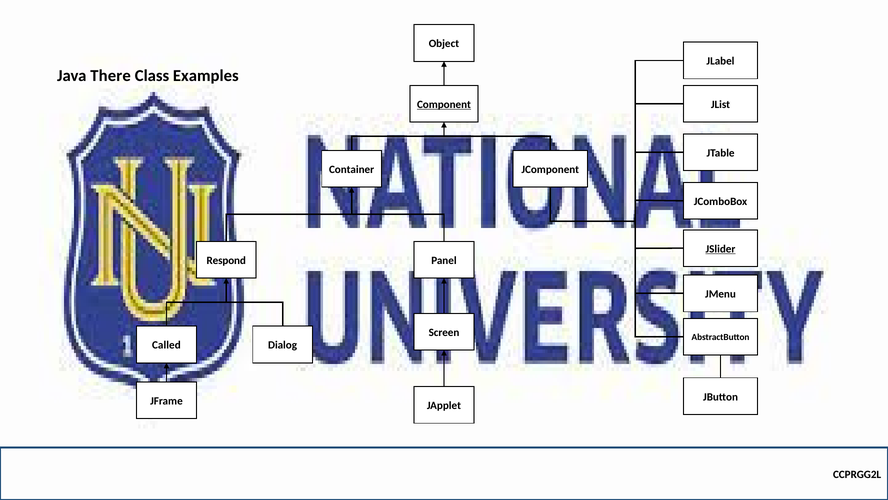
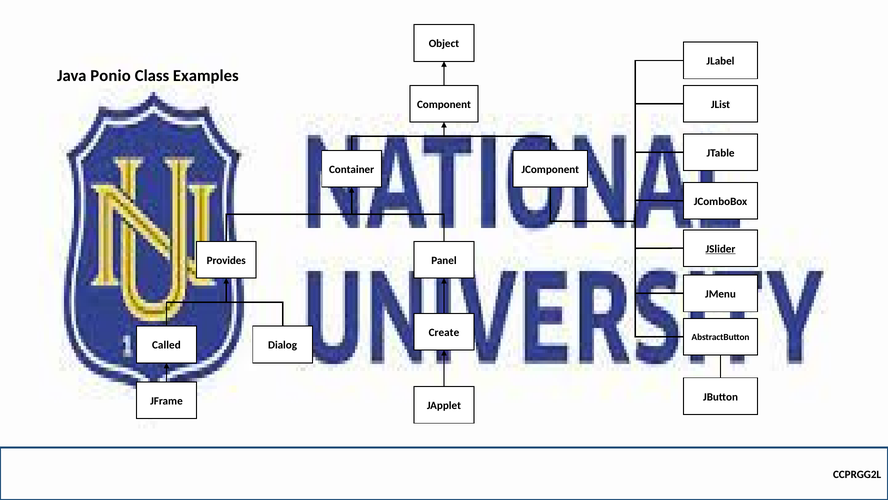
There: There -> Ponio (111, 76)
Component underline: present -> none (444, 104)
Respond: Respond -> Provides (226, 260)
Screen: Screen -> Create (444, 332)
